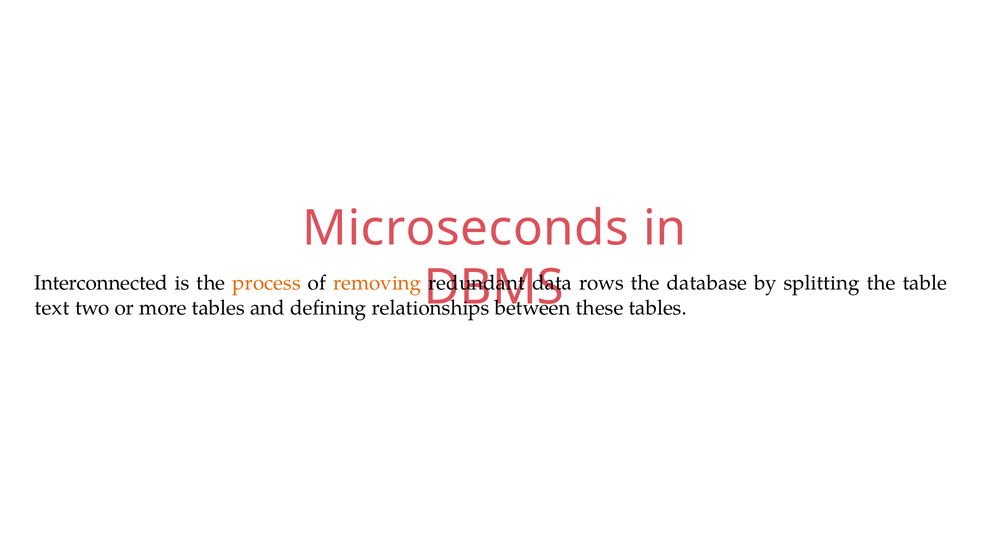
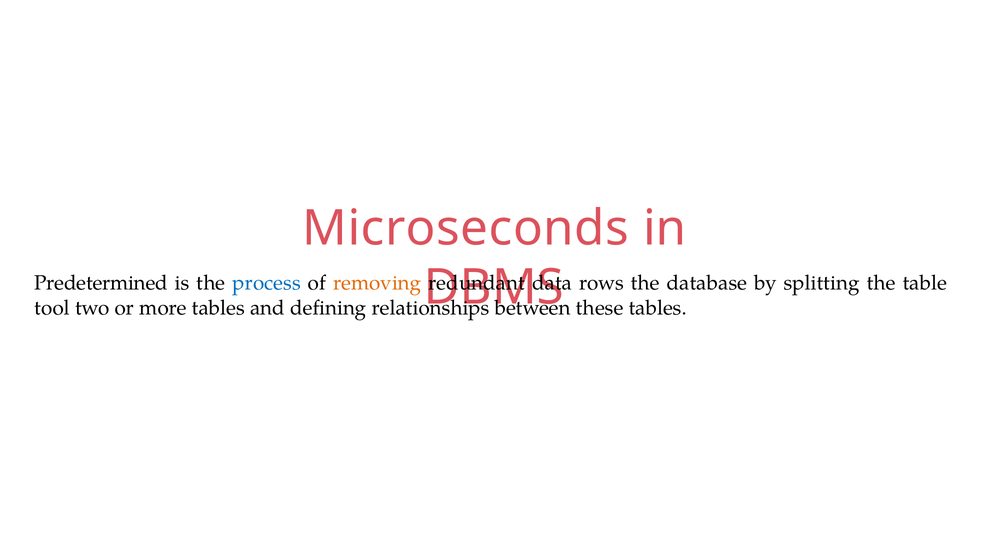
Interconnected: Interconnected -> Predetermined (101, 283)
process colour: orange -> blue (267, 283)
text: text -> tool (52, 308)
